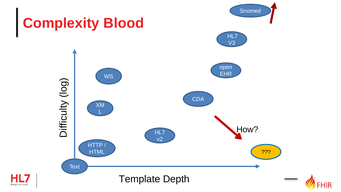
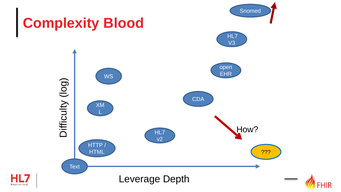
Template: Template -> Leverage (139, 179)
